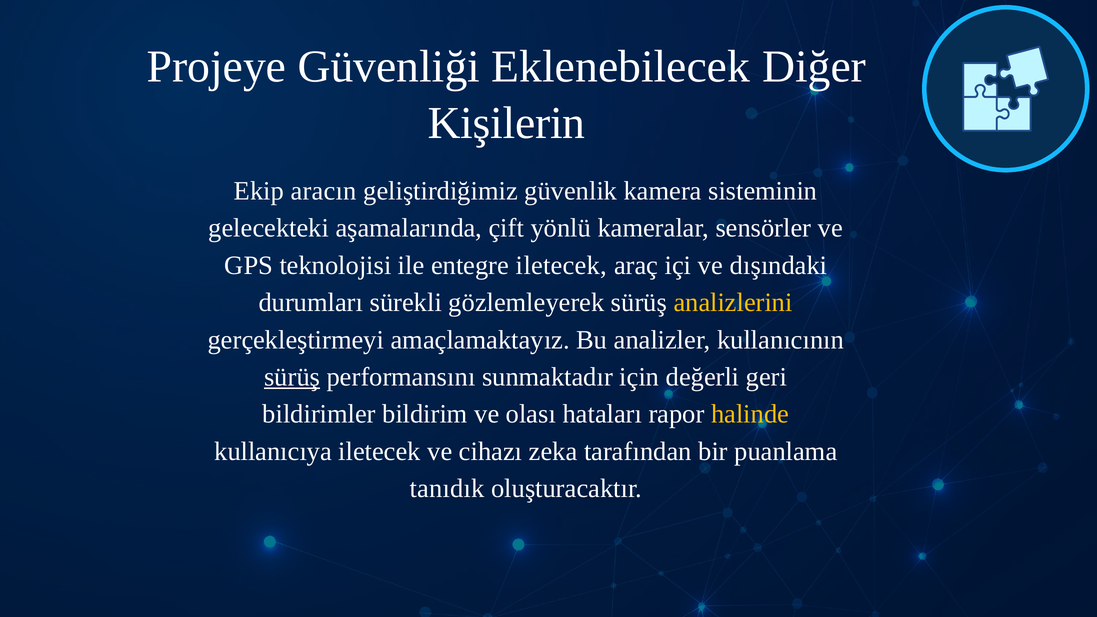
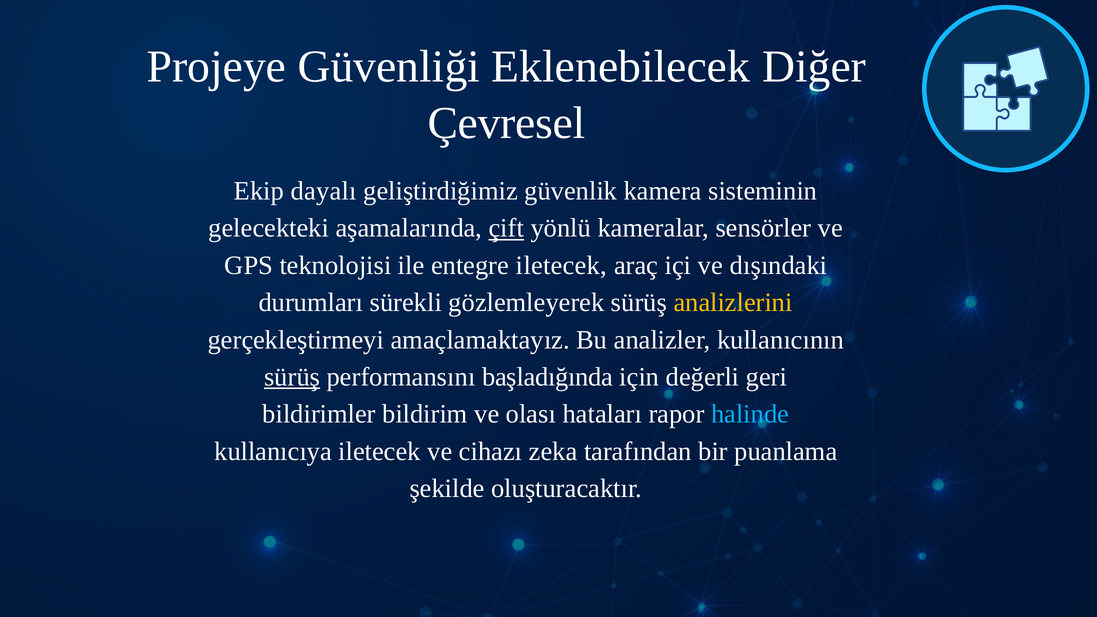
Kişilerin: Kişilerin -> Çevresel (507, 123)
aracın: aracın -> dayalı (324, 191)
çift underline: none -> present (506, 228)
sunmaktadır: sunmaktadır -> başladığında (548, 377)
halinde colour: yellow -> light blue (750, 414)
tanıdık: tanıdık -> şekilde (447, 489)
